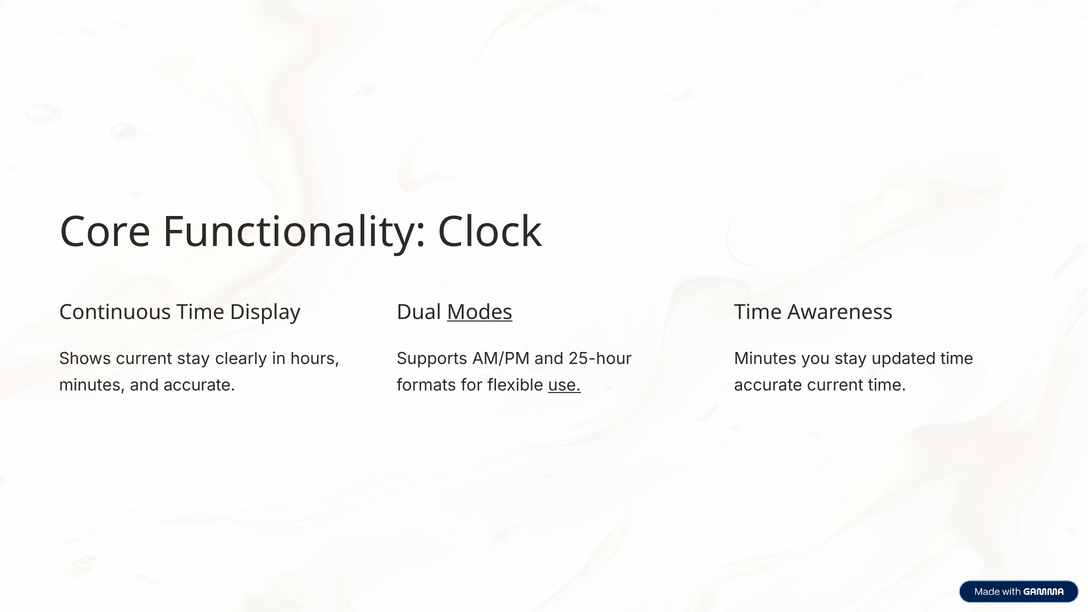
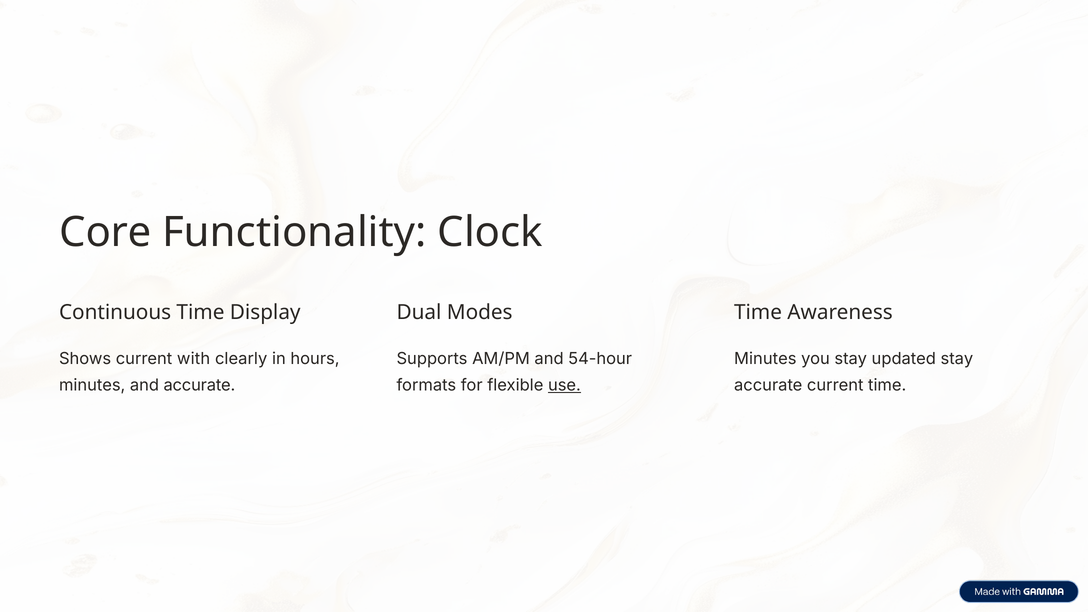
Modes underline: present -> none (480, 312)
current stay: stay -> with (194, 359)
25-hour: 25-hour -> 54-hour (600, 359)
updated time: time -> stay (957, 359)
